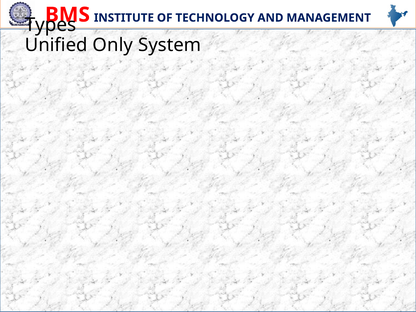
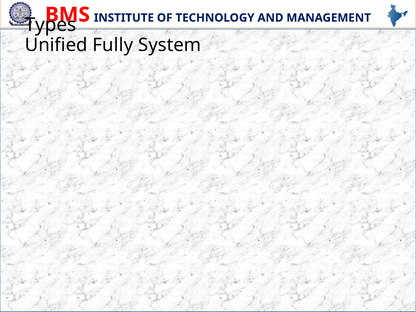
Only: Only -> Fully (113, 45)
